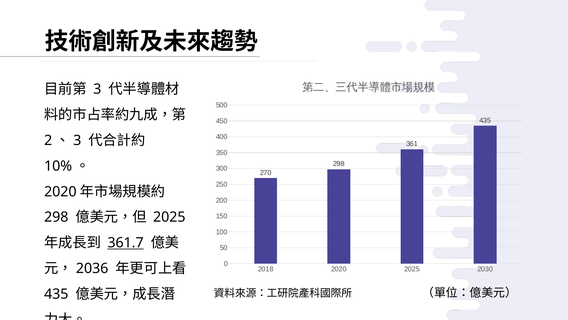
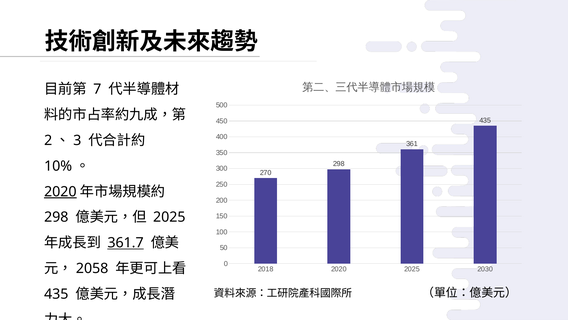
3: 3 -> 7 (97, 89)
2020 underline: none -> present (60, 191)
2036: 2036 -> 2058 (92, 268)
